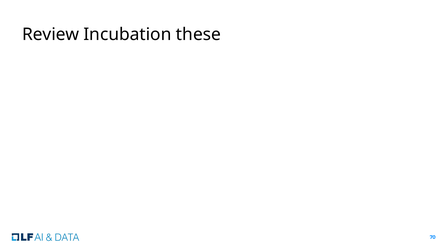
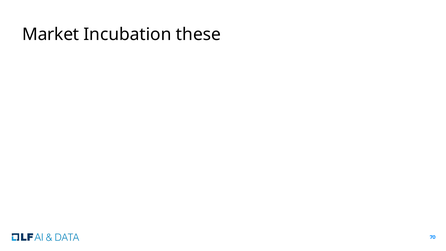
Review: Review -> Market (51, 35)
